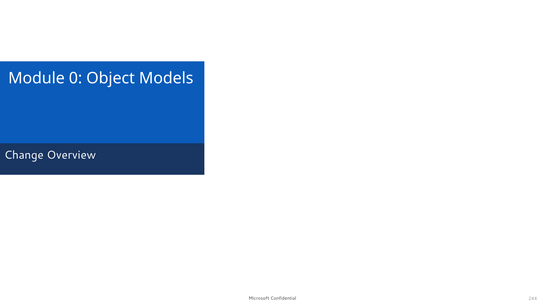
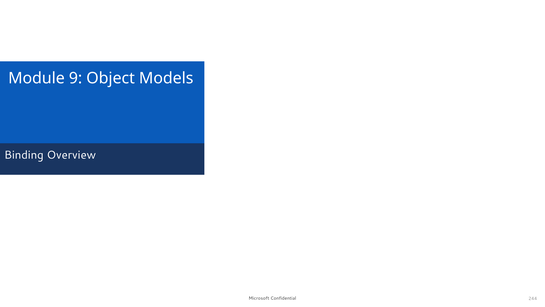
0: 0 -> 9 (76, 78)
Change: Change -> Binding (24, 155)
